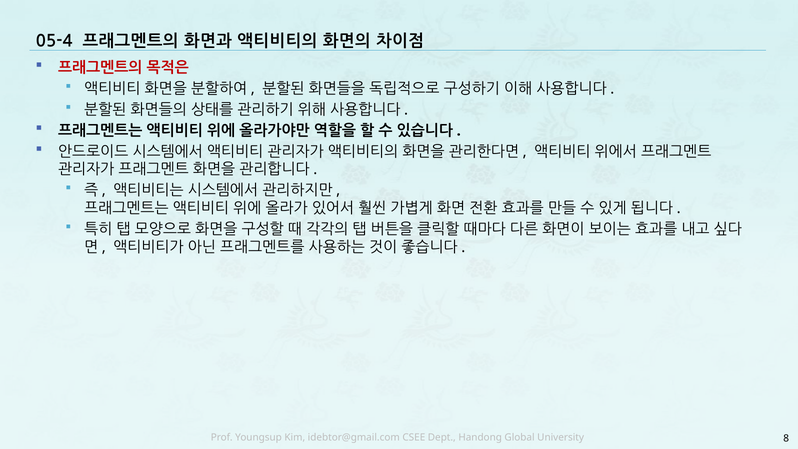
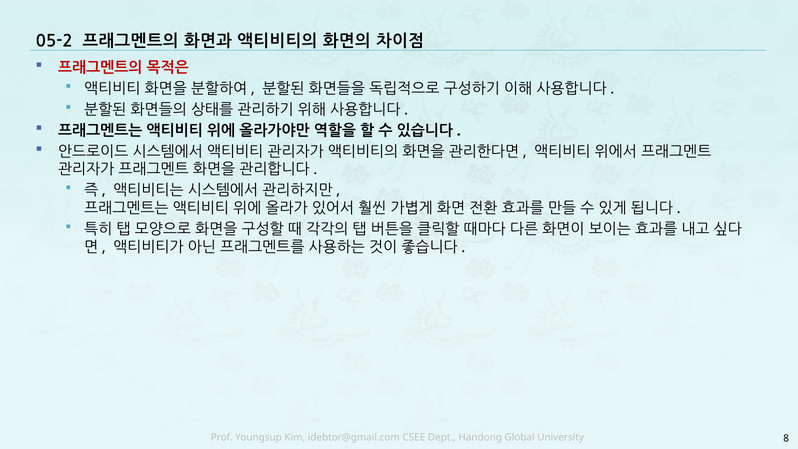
05-4: 05-4 -> 05-2 (54, 41)
